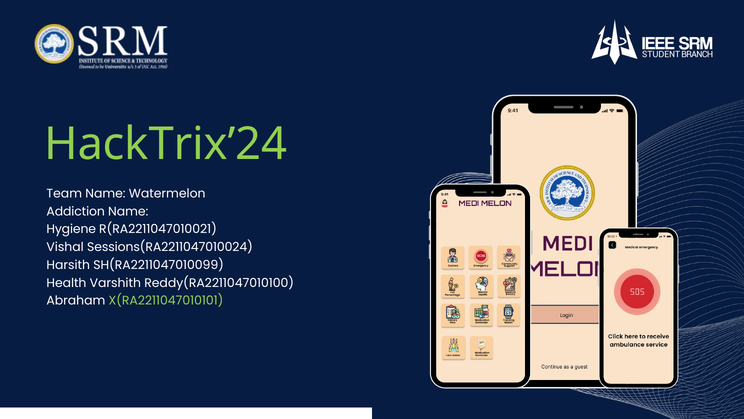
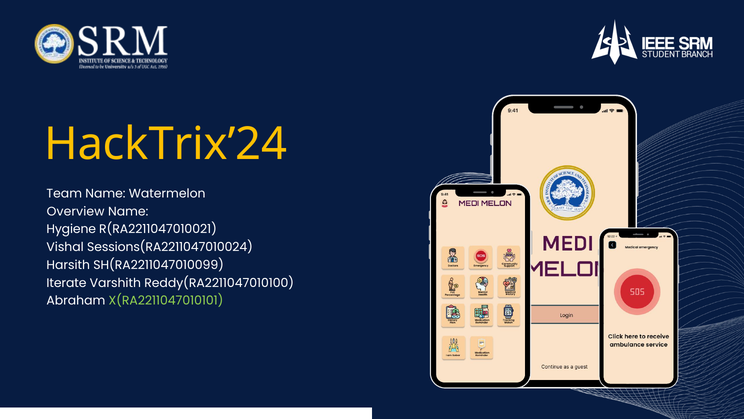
HackTrix’24 colour: light green -> yellow (166, 144)
Addiction: Addiction -> Overview (76, 211)
Health: Health -> Iterate (66, 283)
